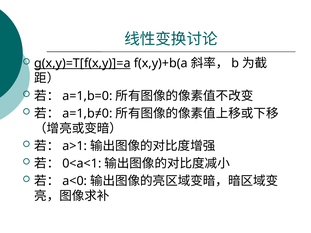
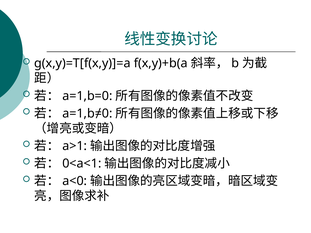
g(x,y)=T[f(x,y)]=a underline: present -> none (82, 63)
